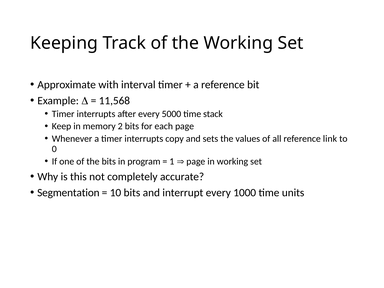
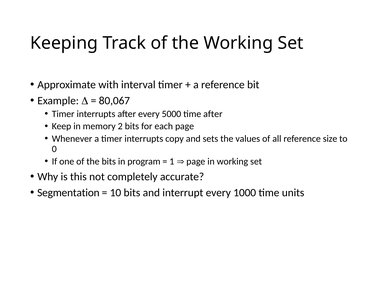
11,568: 11,568 -> 80,067 (114, 101)
time stack: stack -> after (213, 114)
link: link -> size (330, 139)
